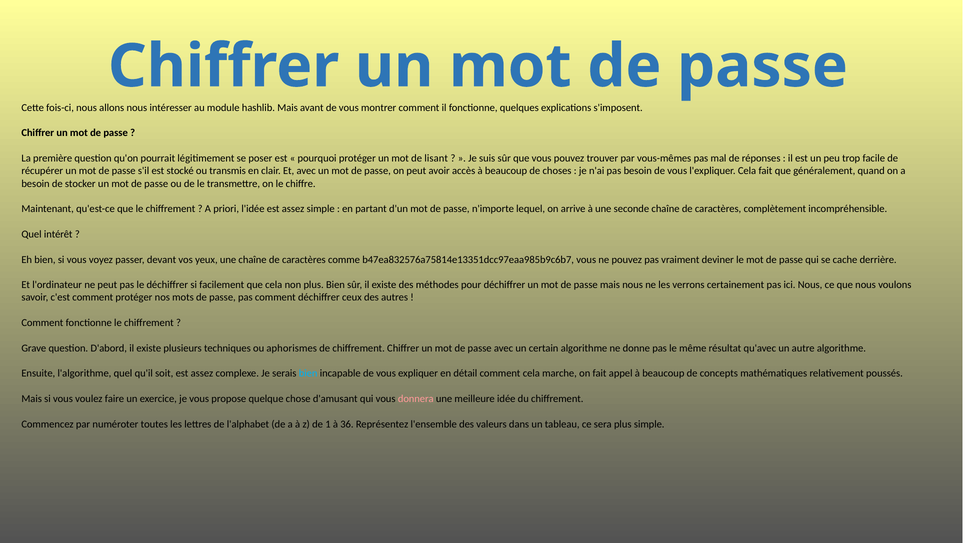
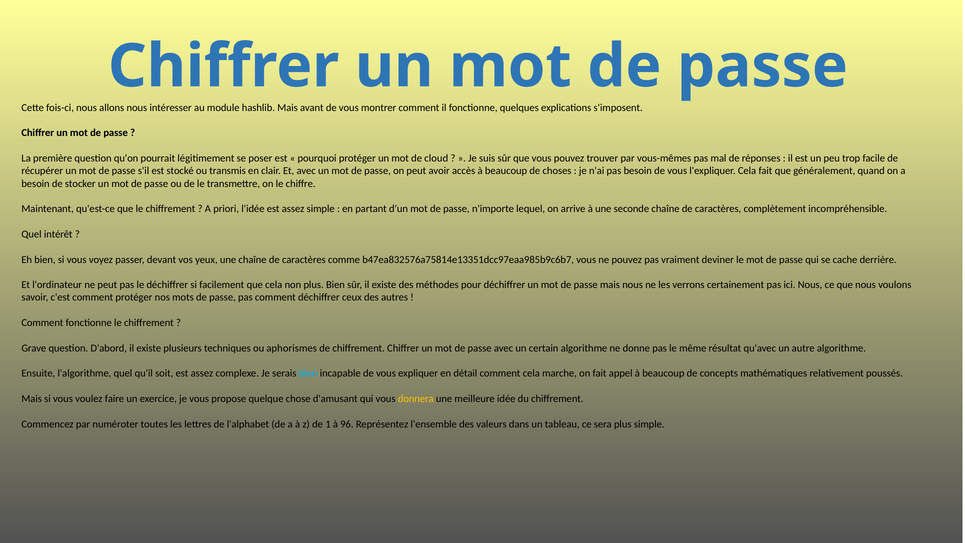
lisant: lisant -> cloud (436, 158)
donnera colour: pink -> yellow (416, 399)
36: 36 -> 96 (347, 424)
